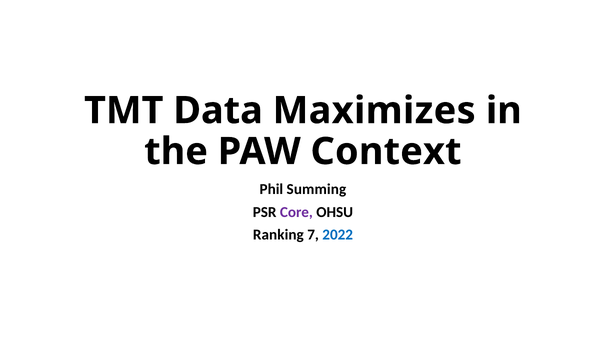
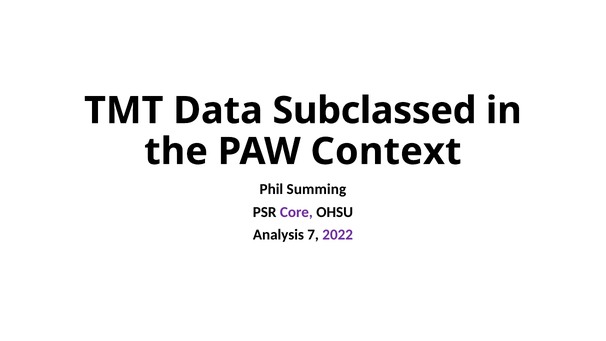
Maximizes: Maximizes -> Subclassed (375, 111)
Ranking: Ranking -> Analysis (278, 235)
2022 colour: blue -> purple (338, 235)
